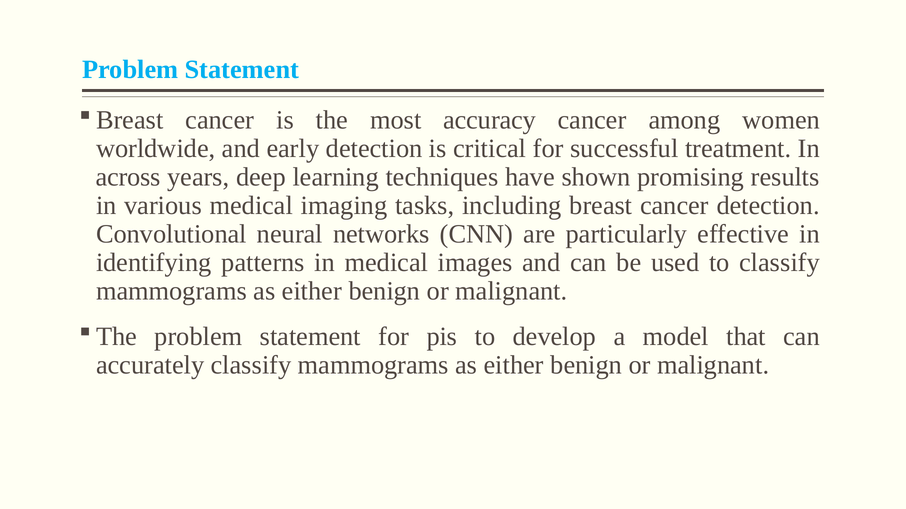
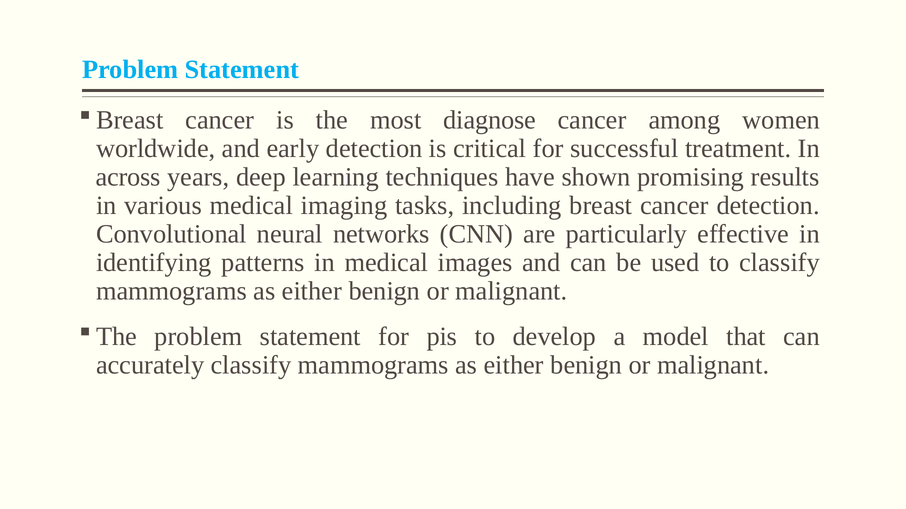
accuracy: accuracy -> diagnose (490, 120)
